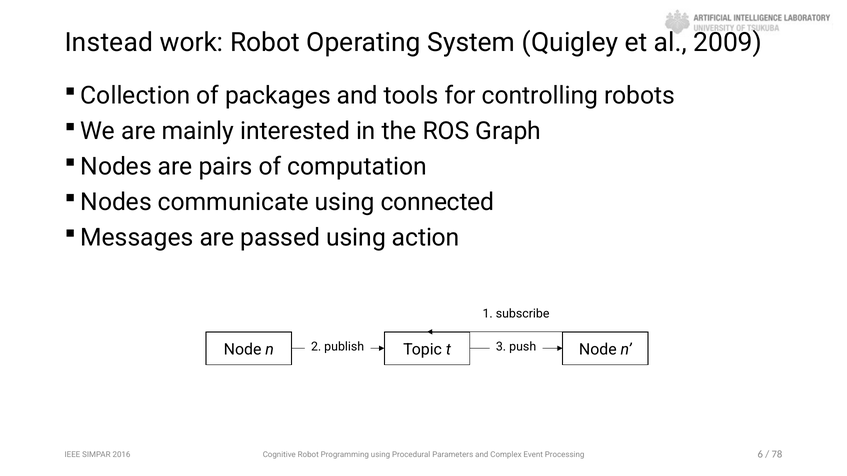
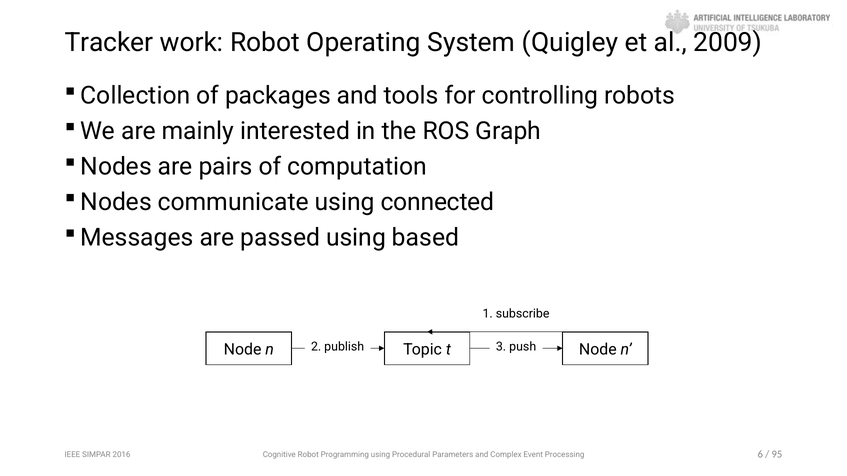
Instead: Instead -> Tracker (109, 43)
action: action -> based (426, 238)
78: 78 -> 95 (777, 455)
